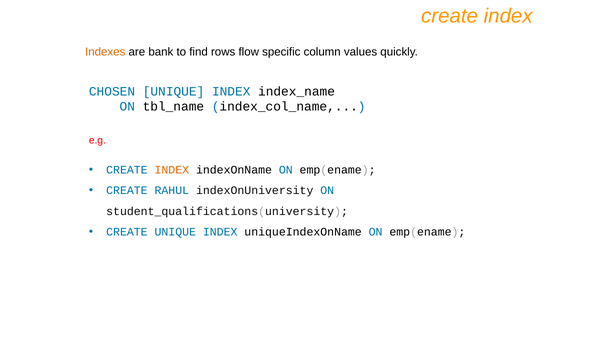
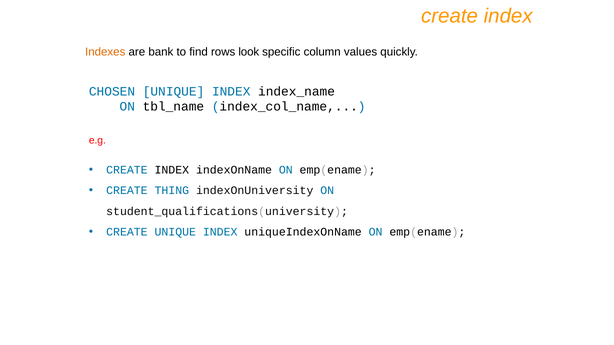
flow: flow -> look (249, 52)
INDEX colour: orange -> black (172, 170)
RAHUL: RAHUL -> THING (172, 191)
